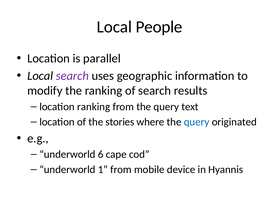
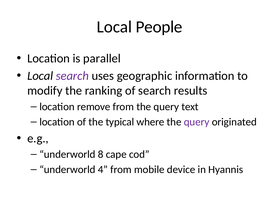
location ranking: ranking -> remove (94, 107)
stories: stories -> typical (120, 122)
query colour: blue -> purple (197, 122)
6: 6 -> 8 (101, 155)
1: 1 -> 4 (103, 170)
